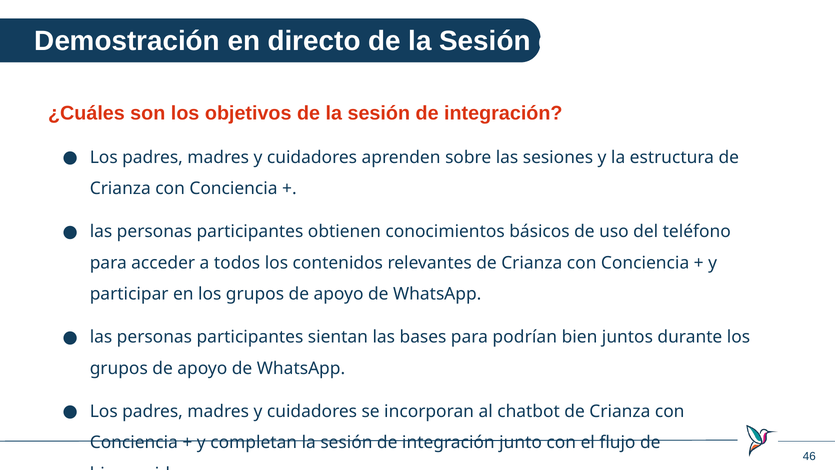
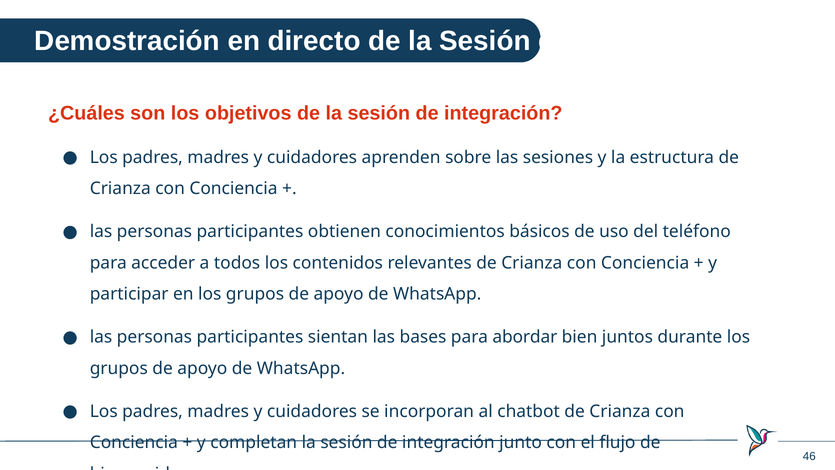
podrían: podrían -> abordar (525, 337)
